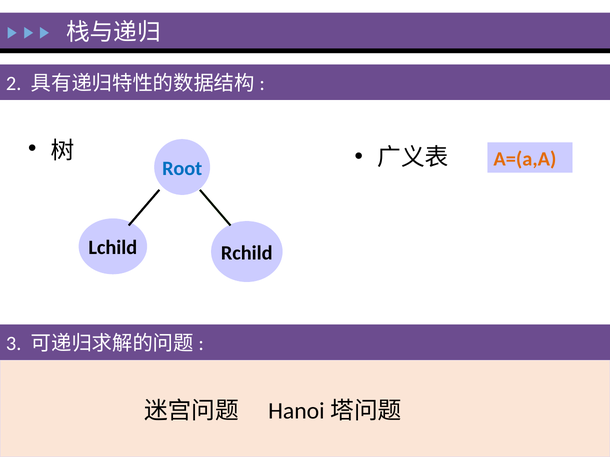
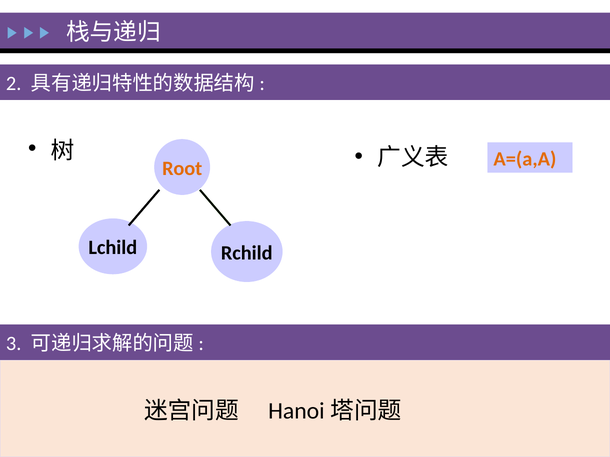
Root colour: blue -> orange (182, 169)
